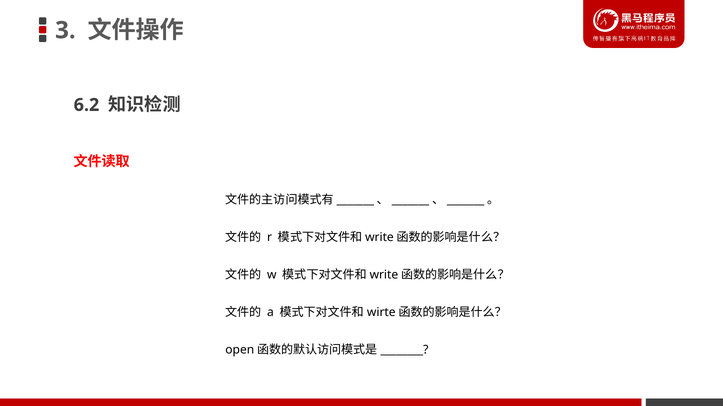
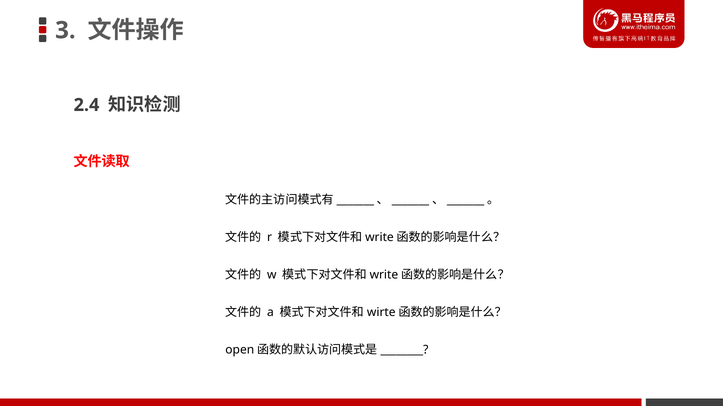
6.2: 6.2 -> 2.4 (86, 105)
